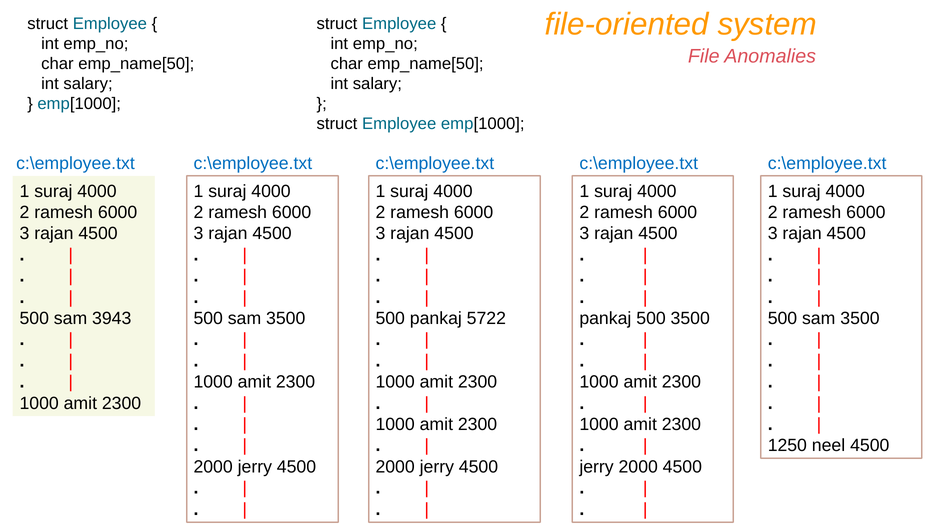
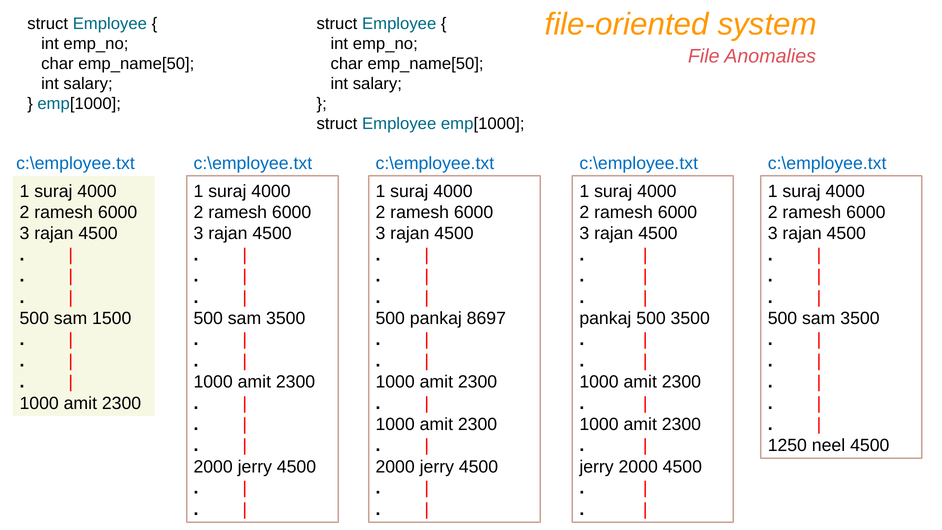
3943: 3943 -> 1500 (112, 318)
5722: 5722 -> 8697 (486, 318)
